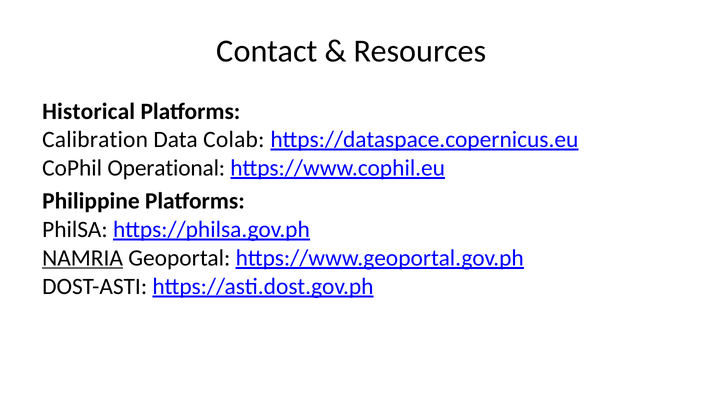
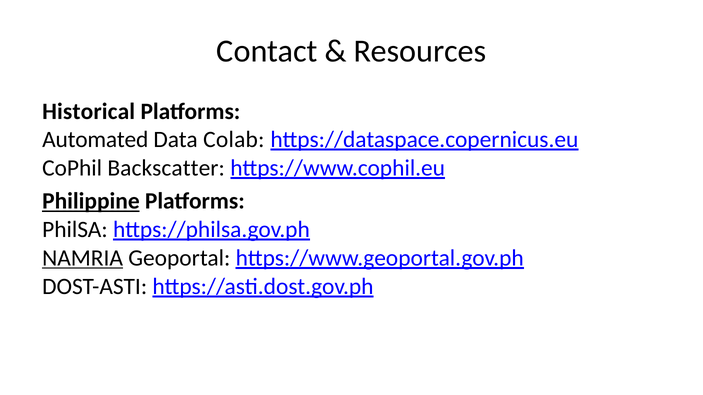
Calibration: Calibration -> Automated (95, 140)
Operational: Operational -> Backscatter (166, 168)
Philippine underline: none -> present (91, 201)
